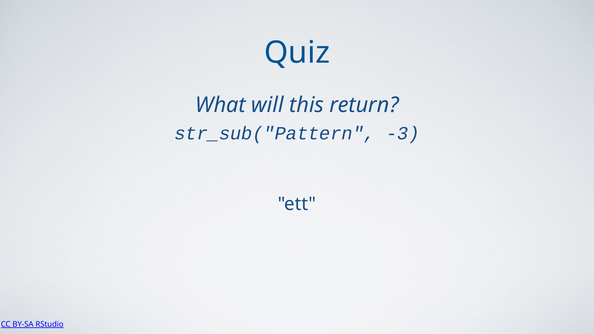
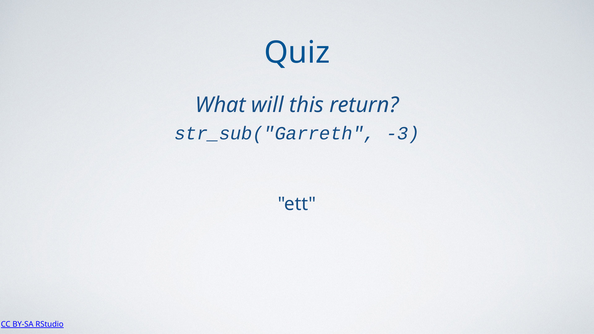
str_sub("Pattern: str_sub("Pattern -> str_sub("Garreth (275, 134)
